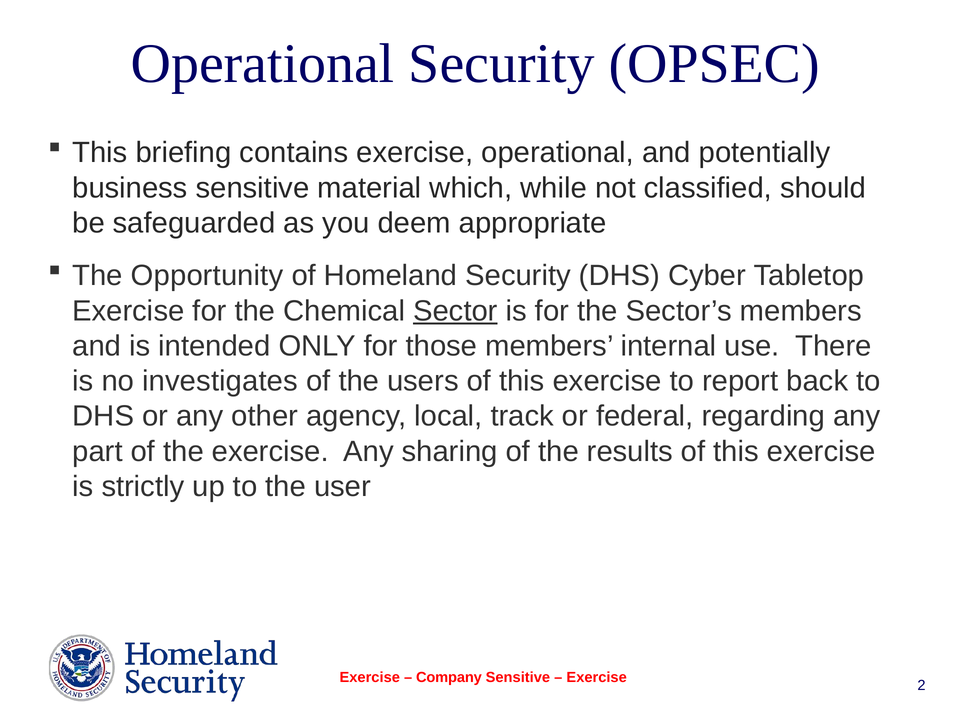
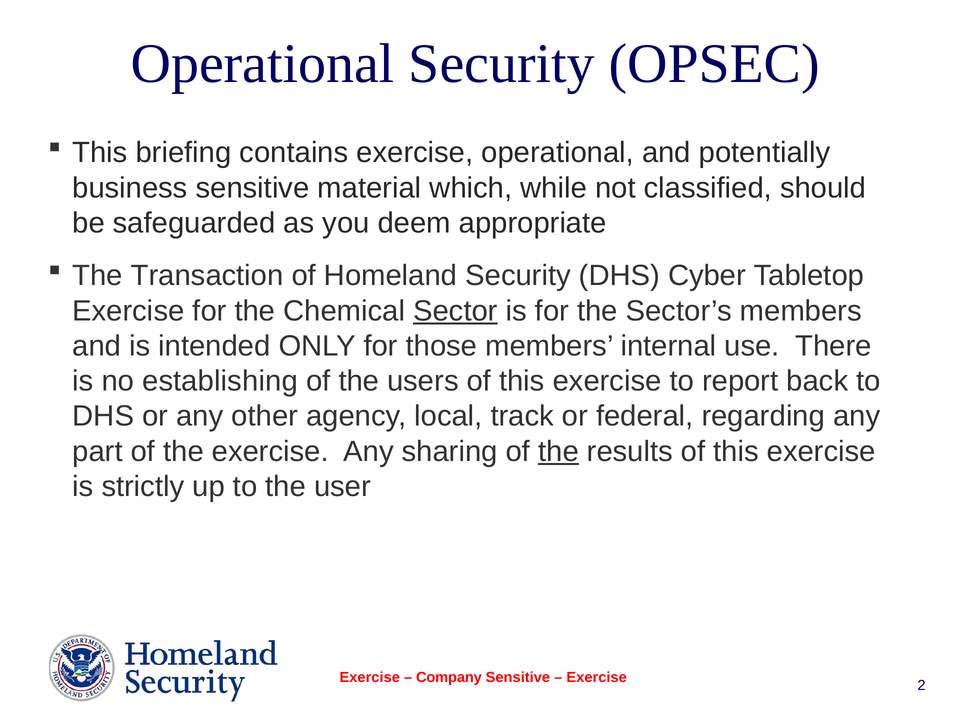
Opportunity: Opportunity -> Transaction (207, 276)
investigates: investigates -> establishing (220, 381)
the underline: none -> present (558, 452)
